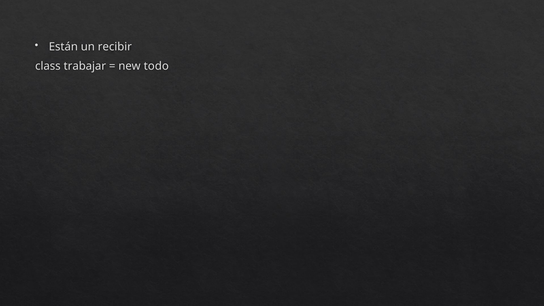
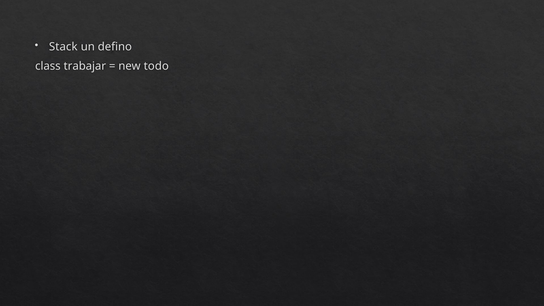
Están: Están -> Stack (63, 47)
recibir: recibir -> defino (115, 47)
